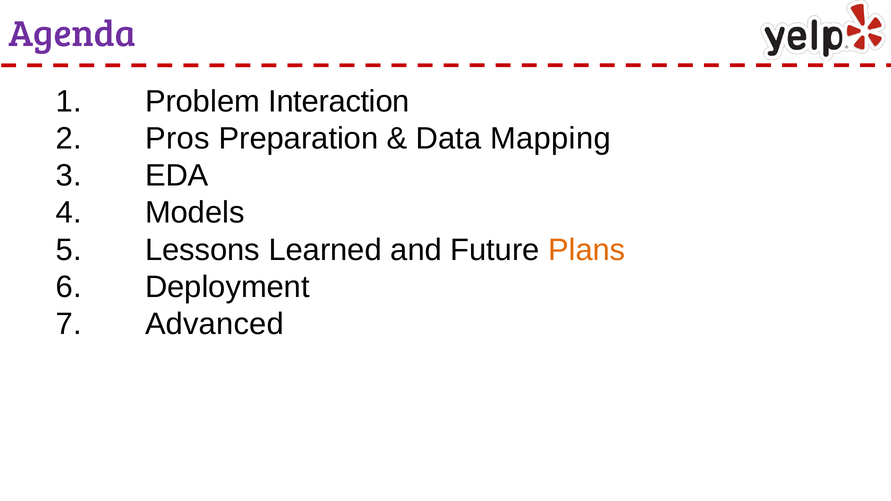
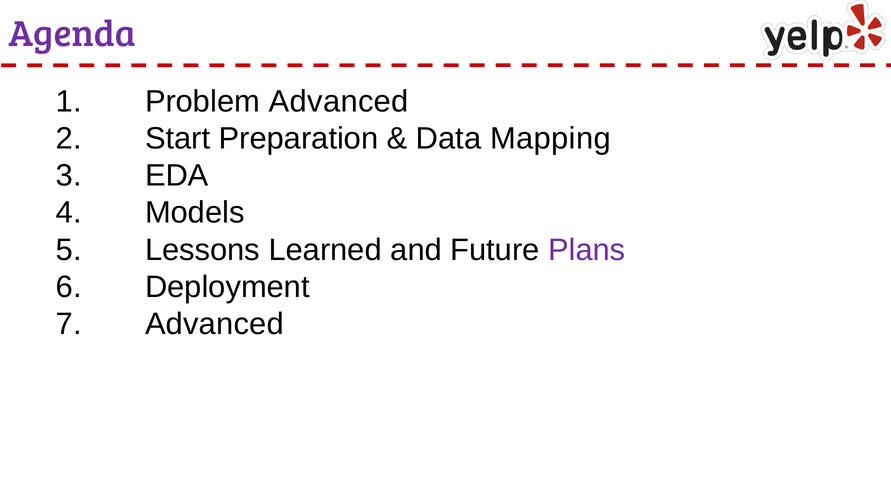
Problem Interaction: Interaction -> Advanced (339, 101)
Pros: Pros -> Start (178, 139)
Plans colour: orange -> purple (587, 250)
